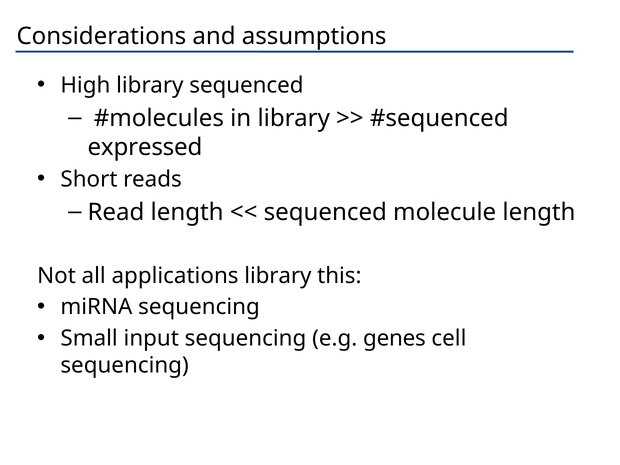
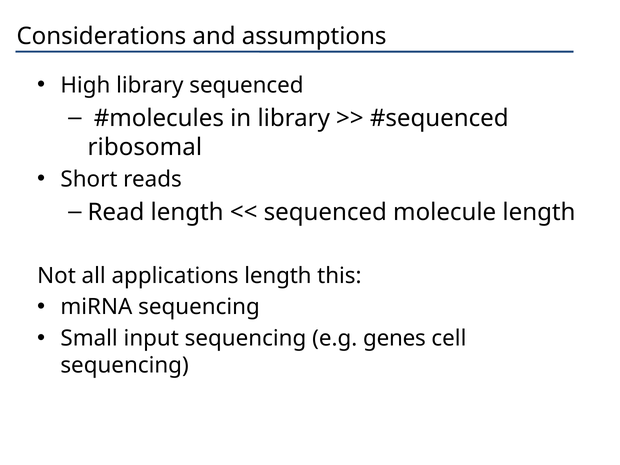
expressed: expressed -> ribosomal (145, 147)
applications library: library -> length (278, 276)
